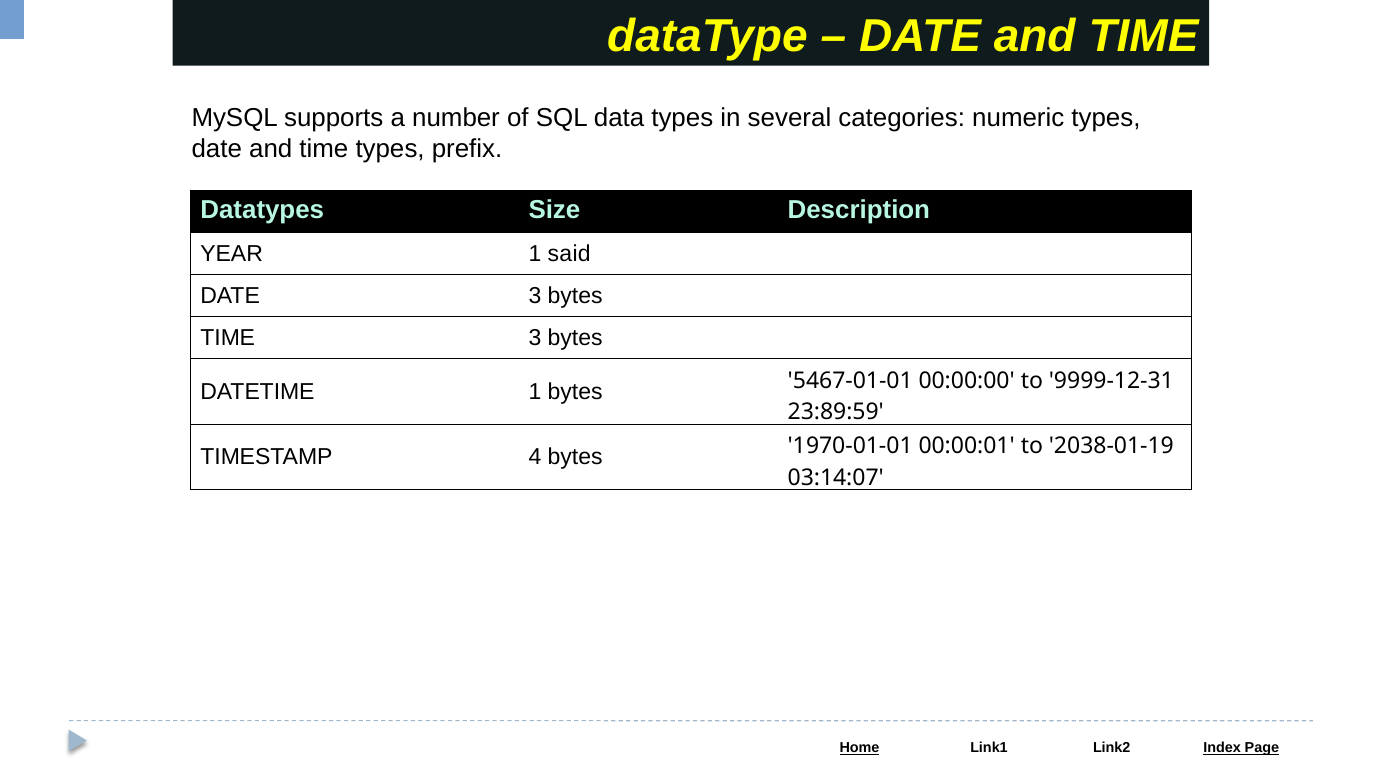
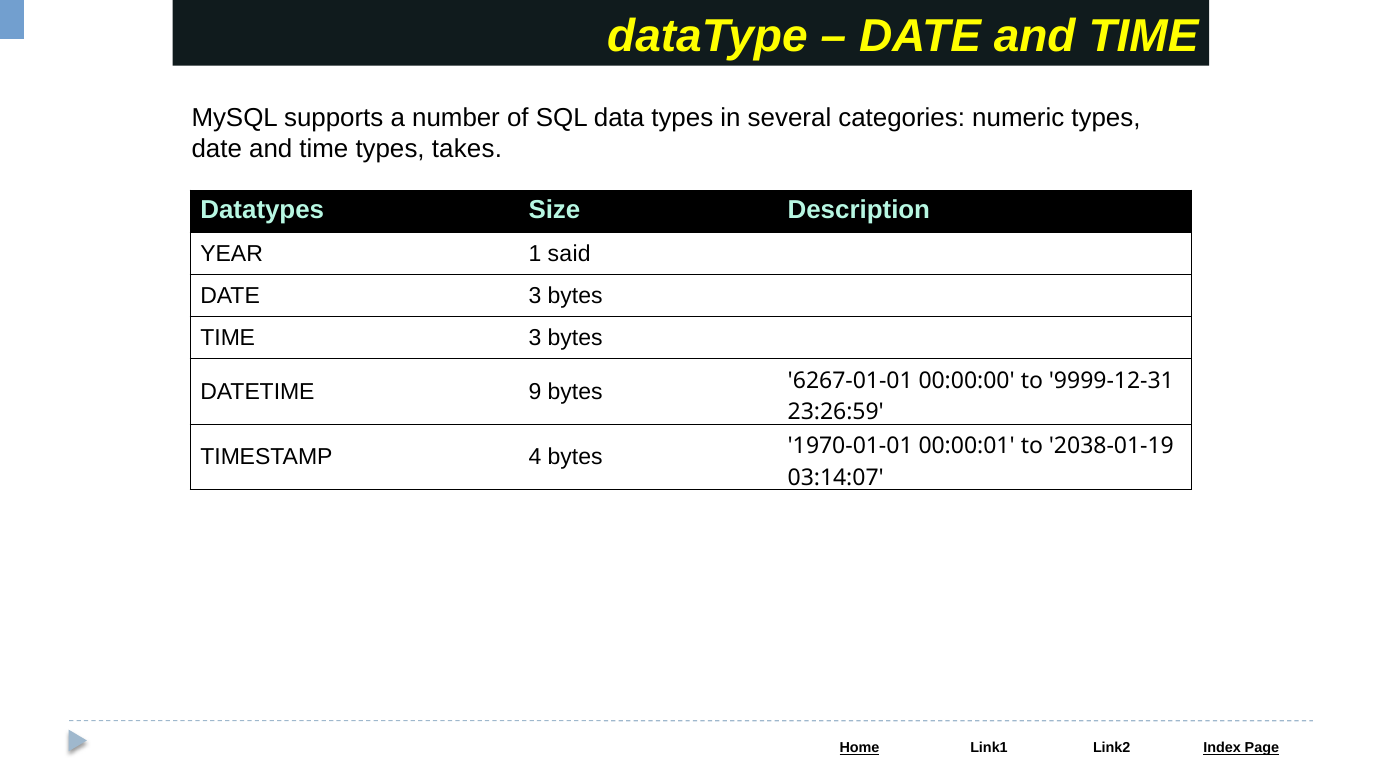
prefix: prefix -> takes (467, 149)
DATETIME 1: 1 -> 9 (535, 391)
5467-01-01: 5467-01-01 -> 6267-01-01 (850, 380)
23:89:59: 23:89:59 -> 23:26:59 (836, 411)
